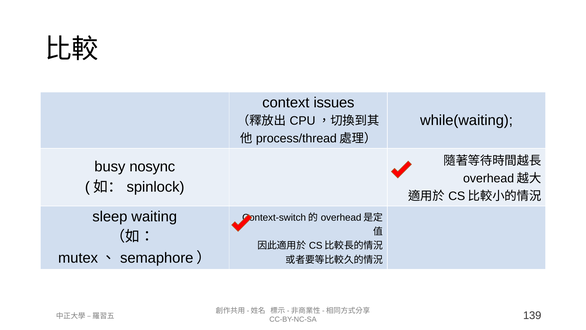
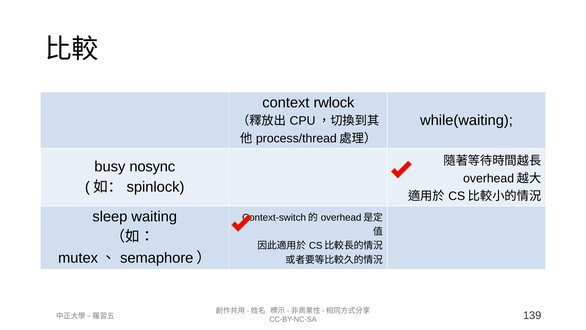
issues: issues -> rwlock (334, 103)
